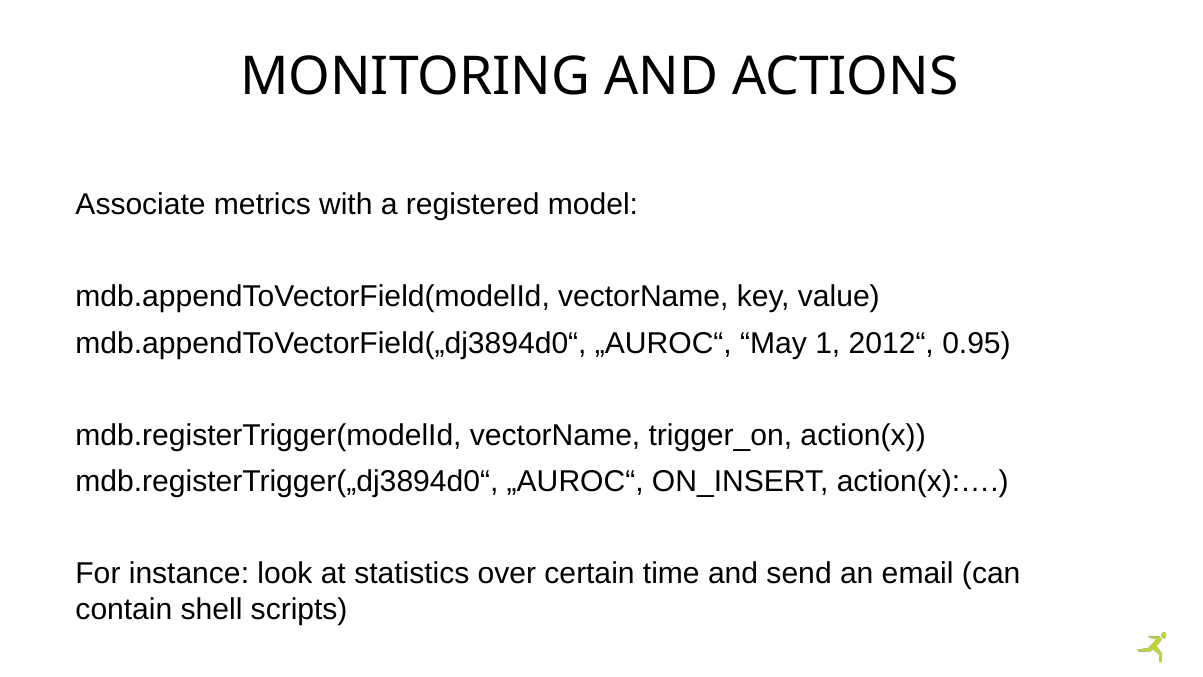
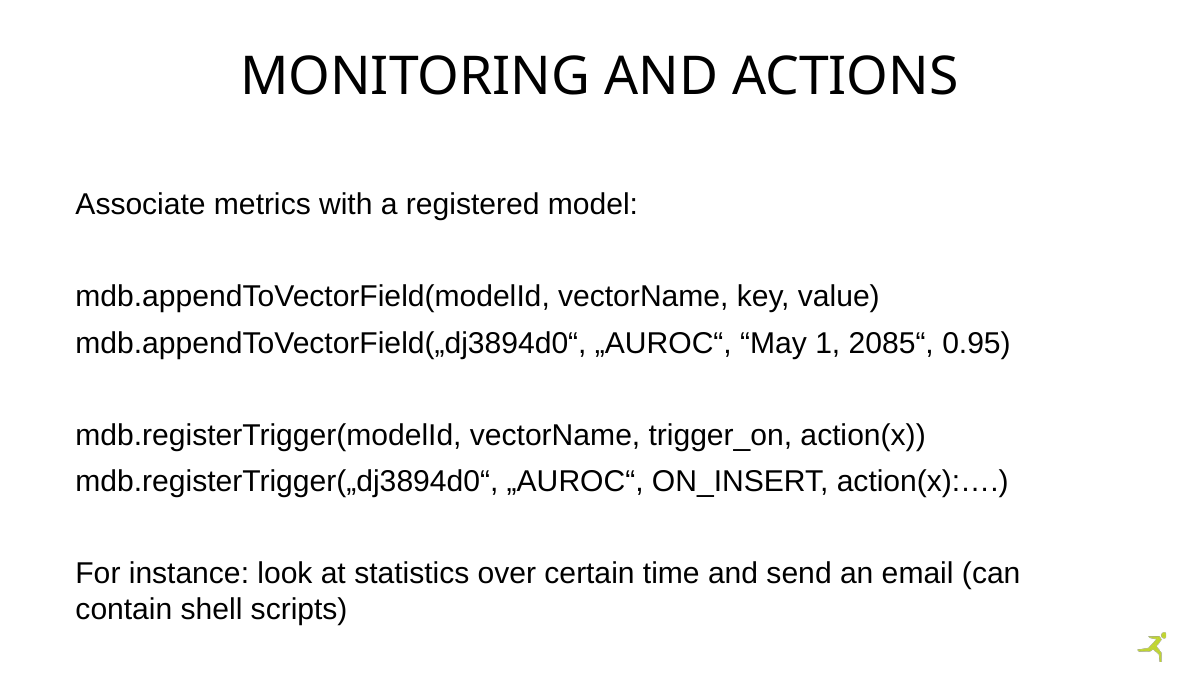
2012“: 2012“ -> 2085“ (891, 343)
